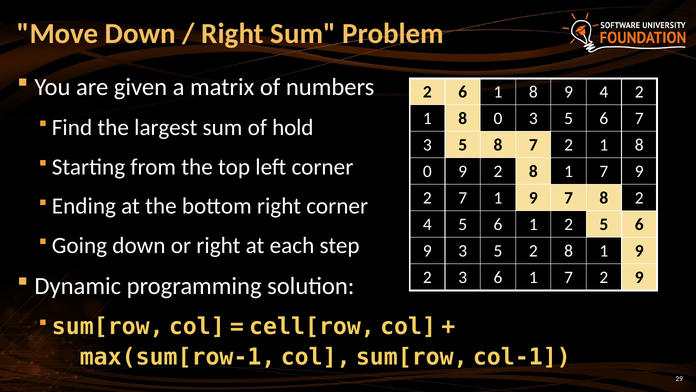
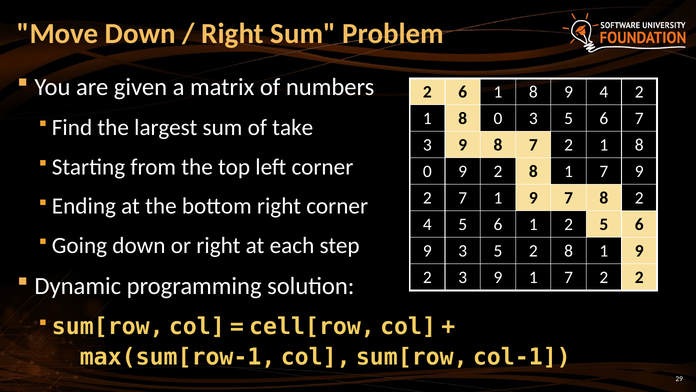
hold: hold -> take (293, 127)
5: 5 -> 9 (463, 145)
2 3 6: 6 -> 9 (498, 277)
2 9: 9 -> 2 (639, 277)
